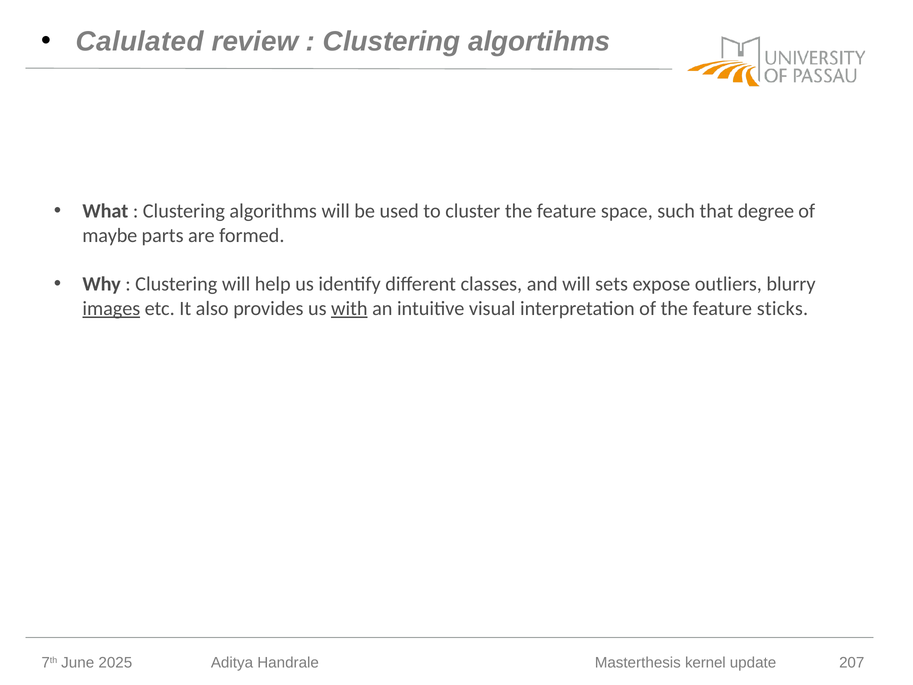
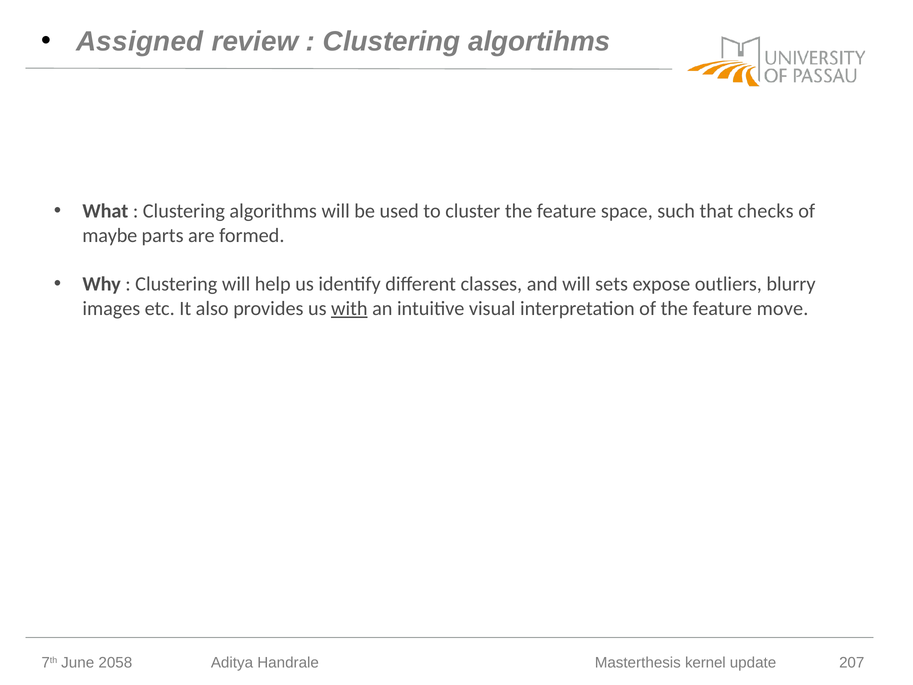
Calulated: Calulated -> Assigned (140, 42)
degree: degree -> checks (766, 211)
images underline: present -> none (111, 308)
sticks: sticks -> move (783, 308)
2025: 2025 -> 2058 (115, 662)
